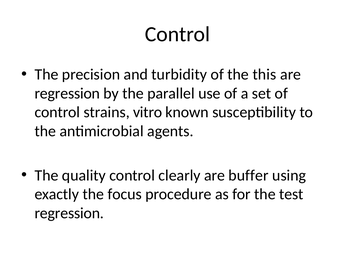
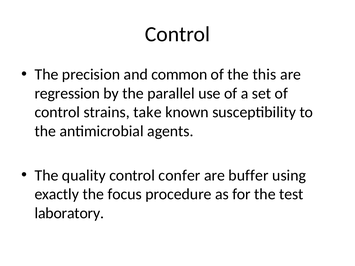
turbidity: turbidity -> common (179, 74)
vitro: vitro -> take (147, 112)
clearly: clearly -> confer (179, 175)
regression: regression -> laboratory (69, 213)
